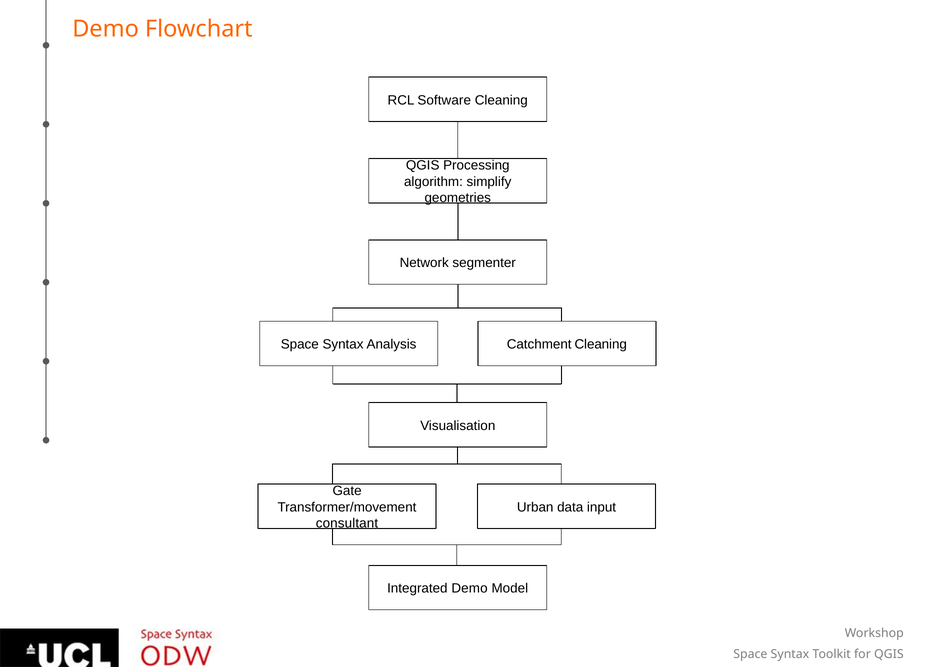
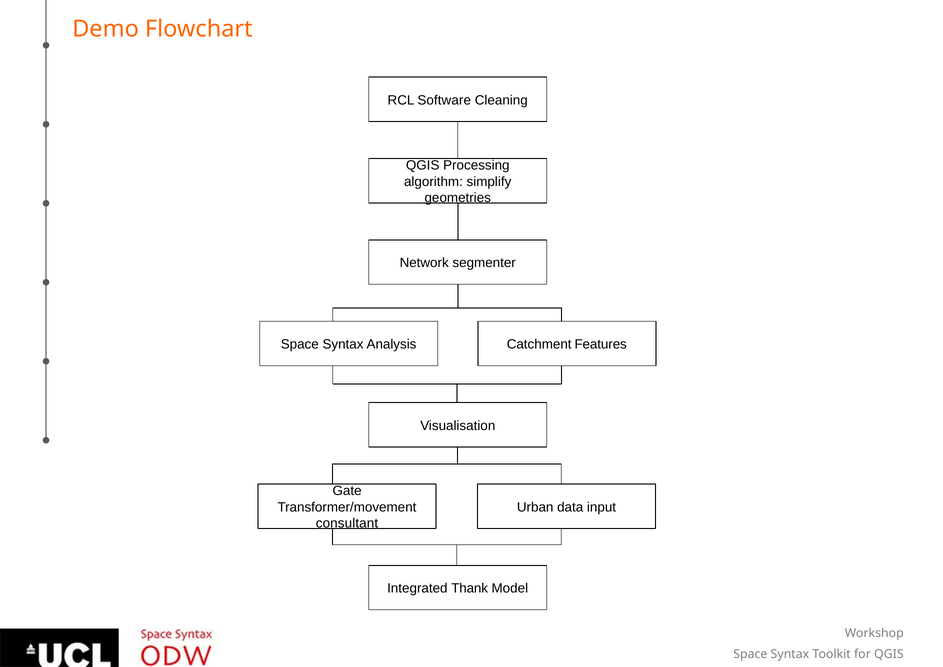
Catchment Cleaning: Cleaning -> Features (601, 344)
Integrated Demo: Demo -> Thank (470, 588)
